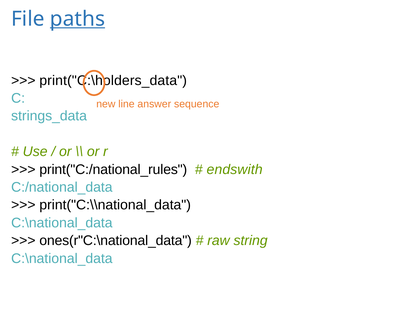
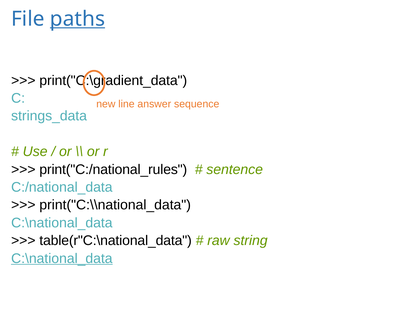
print("C:\holders_data: print("C:\holders_data -> print("C:\gradient_data (113, 81)
endswith: endswith -> sentence (235, 170)
ones(r"C:\national_data: ones(r"C:\national_data -> table(r"C:\national_data (116, 241)
C:\national_data underline: none -> present (62, 259)
